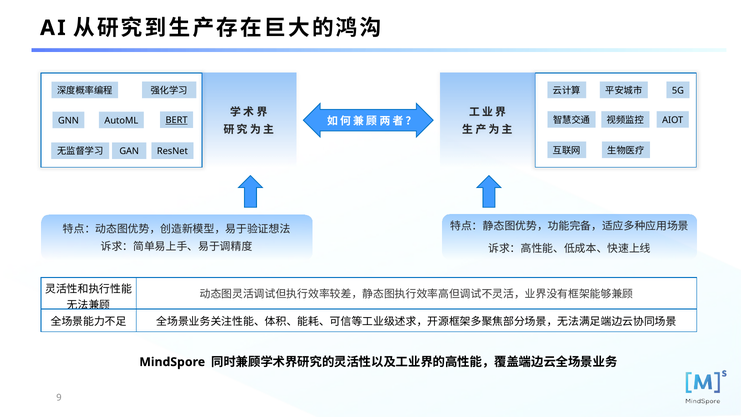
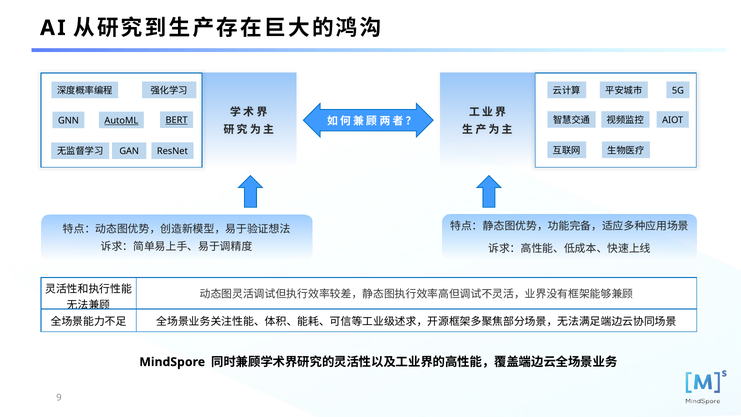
AutoML underline: none -> present (121, 121)
